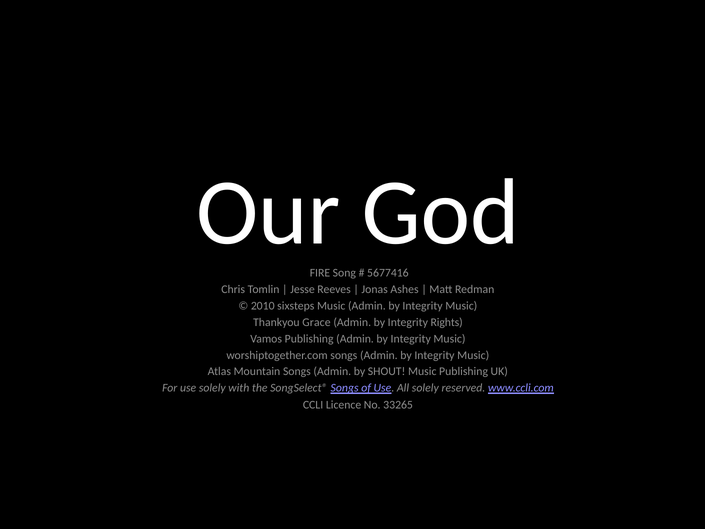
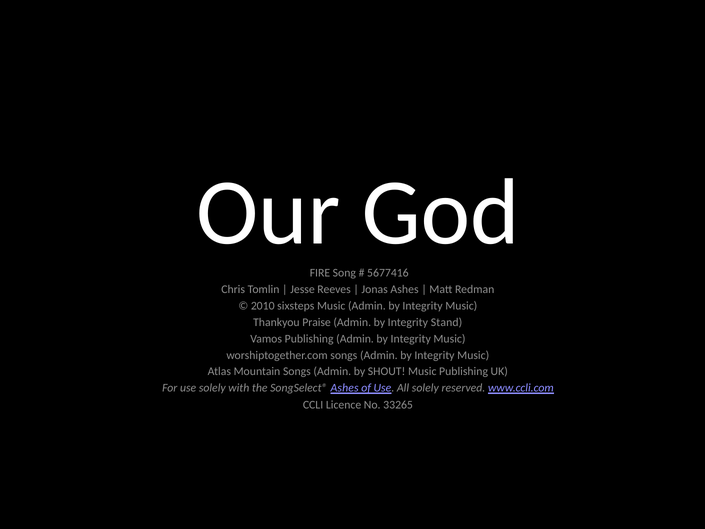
Grace: Grace -> Praise (317, 322)
Rights: Rights -> Stand (447, 322)
SongSelect® Songs: Songs -> Ashes (345, 388)
